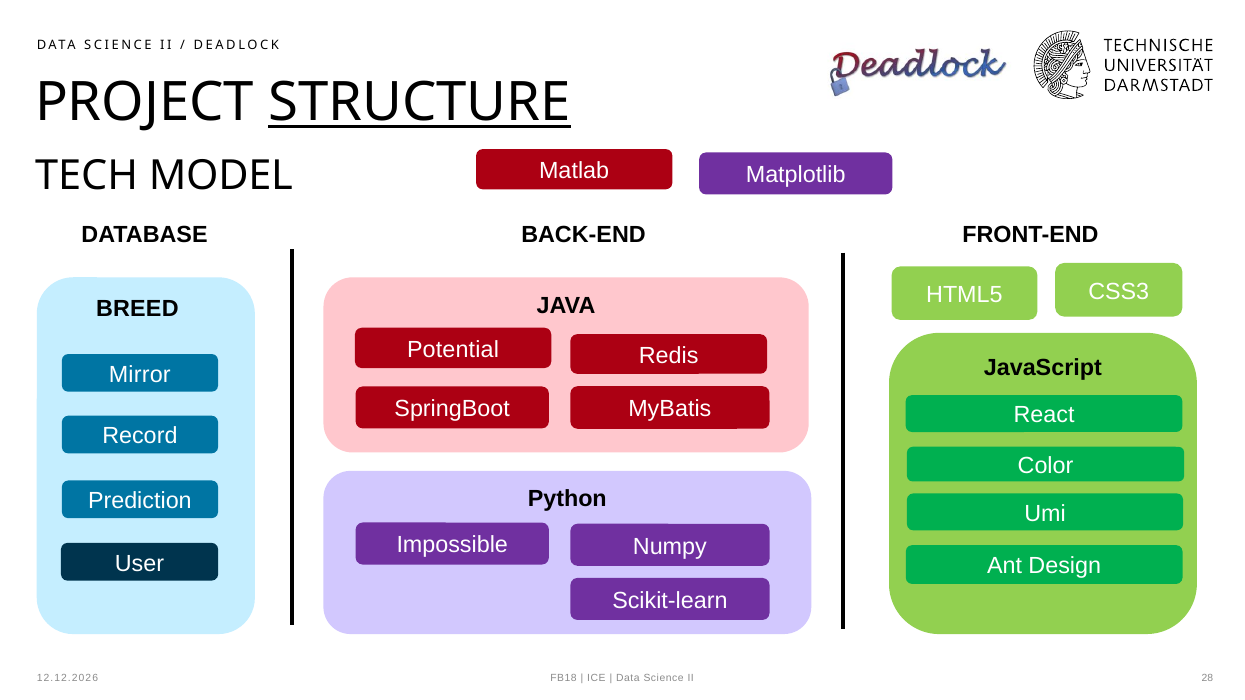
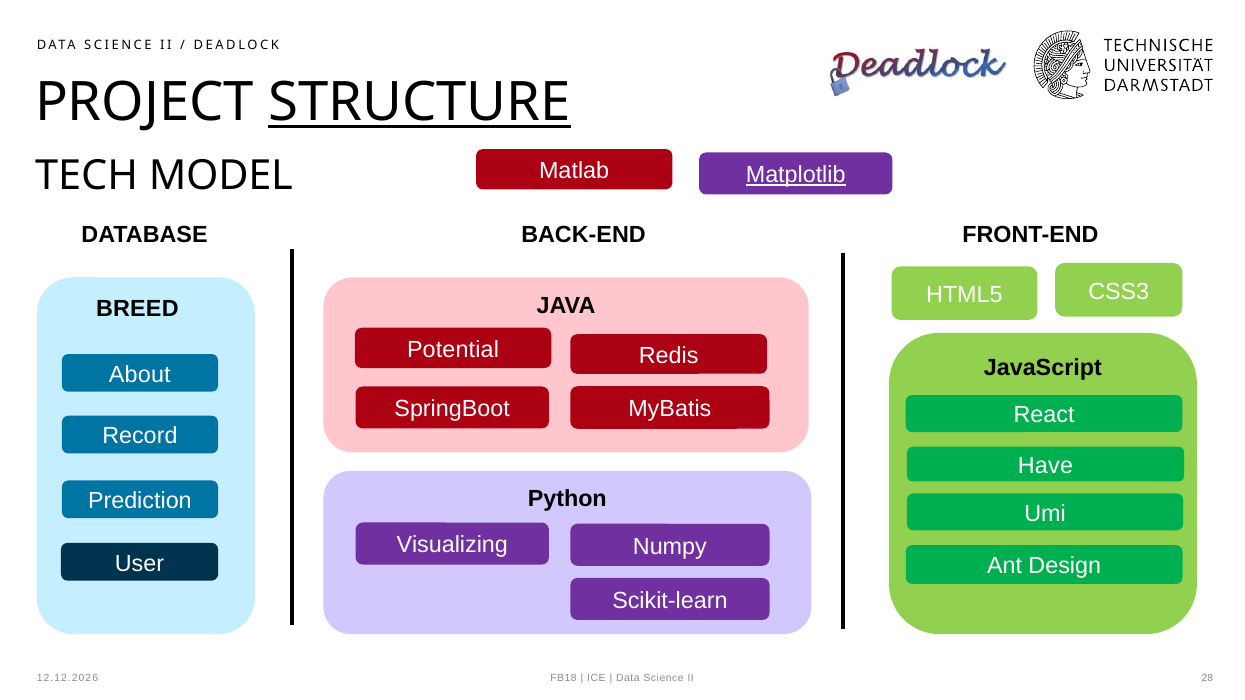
Matplotlib underline: none -> present (796, 175)
Mirror: Mirror -> About (140, 375)
Color: Color -> Have (1045, 466)
Impossible: Impossible -> Visualizing (452, 545)
